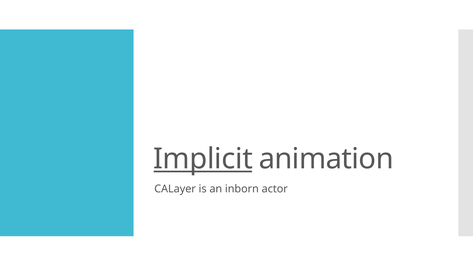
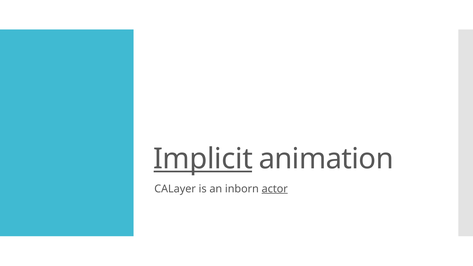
actor underline: none -> present (275, 189)
